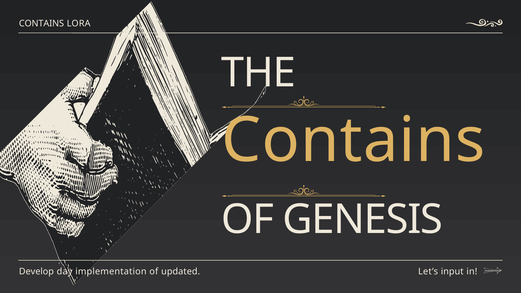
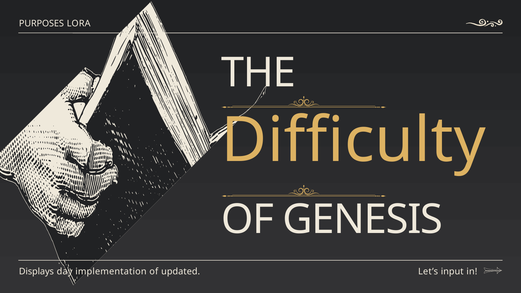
CONTAINS: CONTAINS -> PURPOSES (41, 24)
Contains: Contains -> Difficulty (353, 141)
Develop: Develop -> Displays (36, 272)
